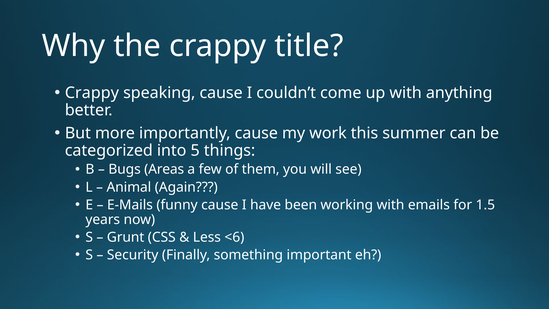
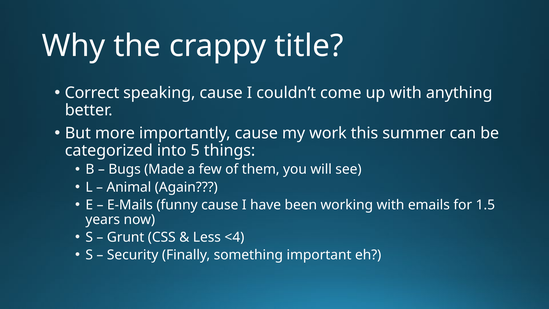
Crappy: Crappy -> Correct (92, 93)
Areas: Areas -> Made (164, 169)
<6: <6 -> <4 (234, 237)
